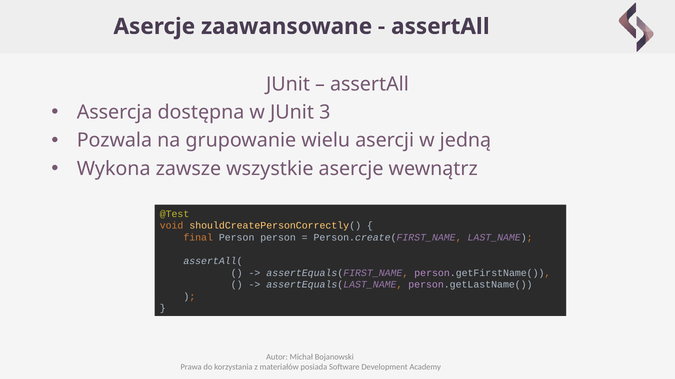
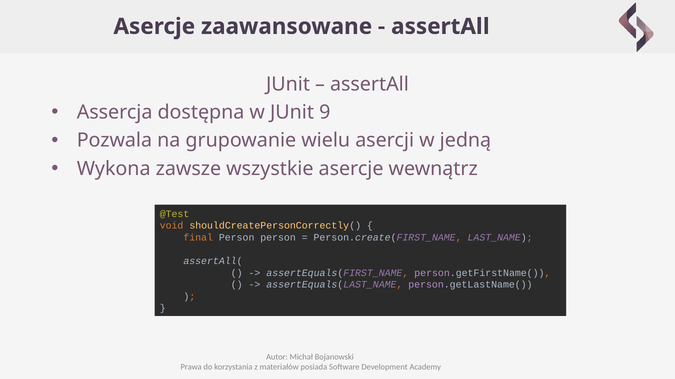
3: 3 -> 9 (325, 112)
